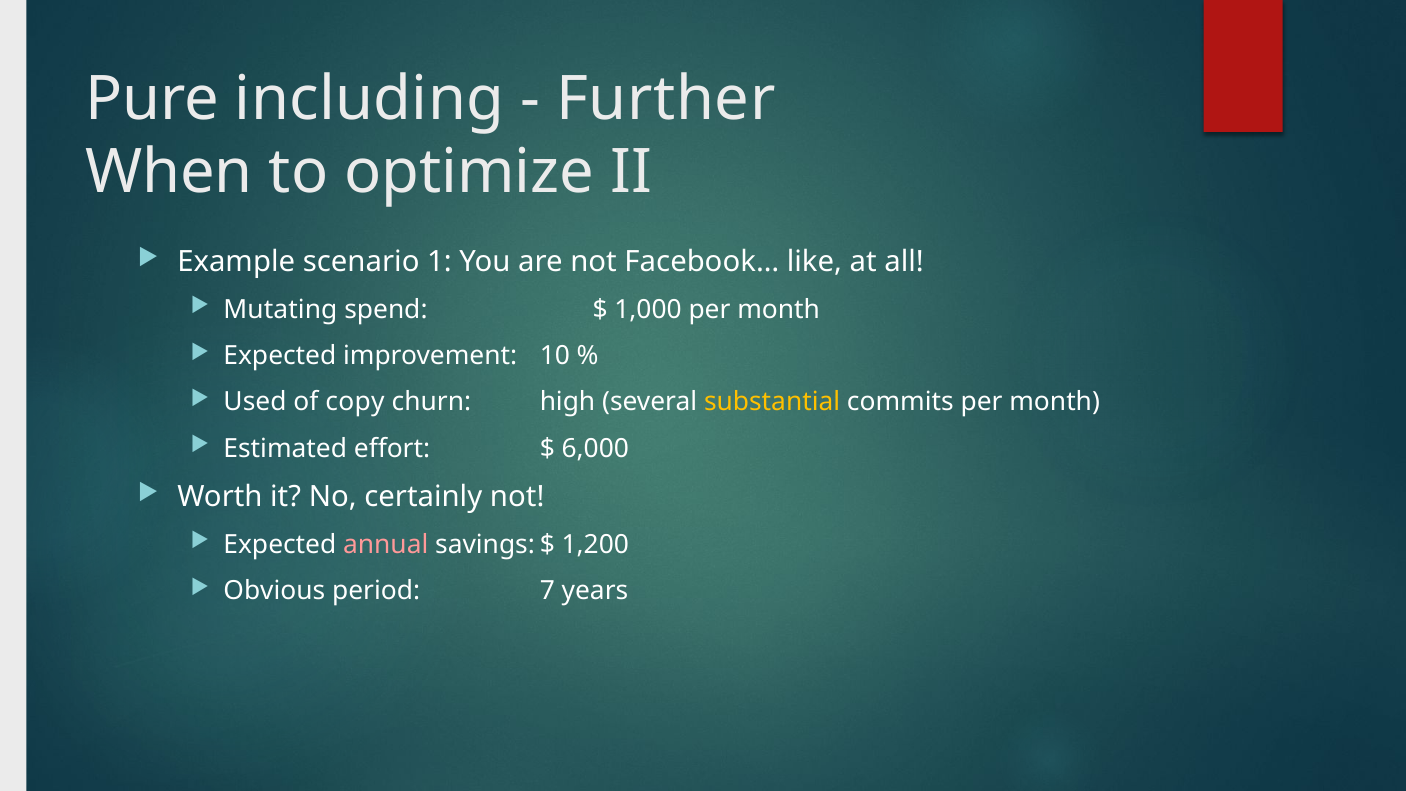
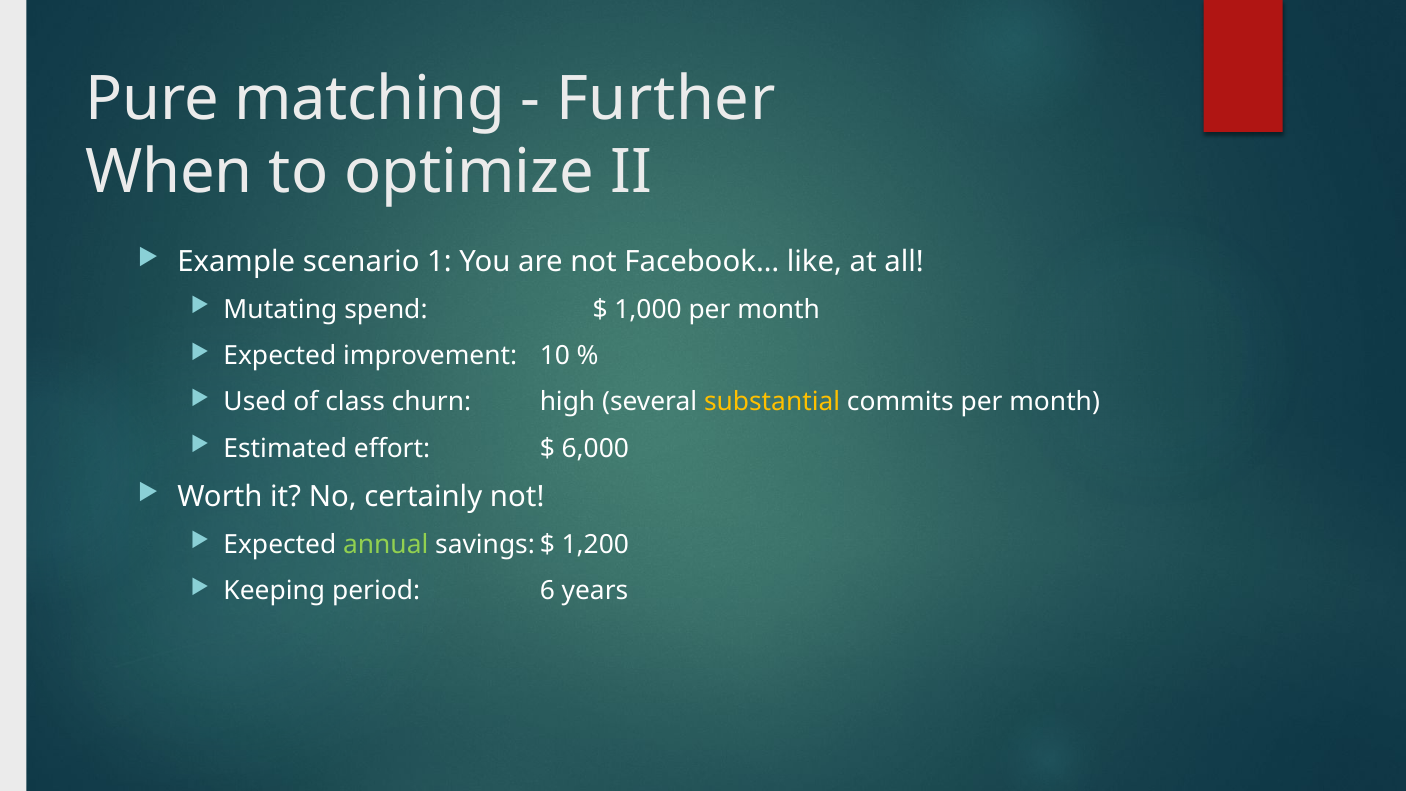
including: including -> matching (370, 99)
copy: copy -> class (355, 402)
annual colour: pink -> light green (386, 544)
Obvious: Obvious -> Keeping (274, 591)
7: 7 -> 6 (547, 591)
